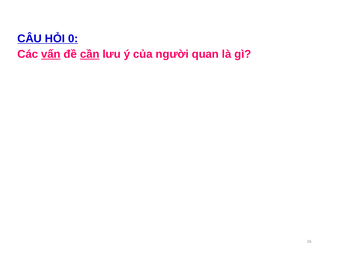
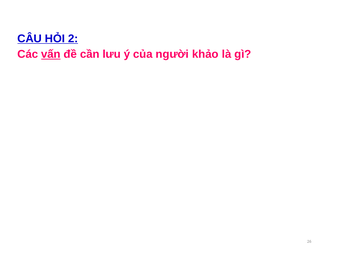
0: 0 -> 2 (73, 39)
cần underline: present -> none (90, 54)
quan: quan -> khảo (205, 54)
